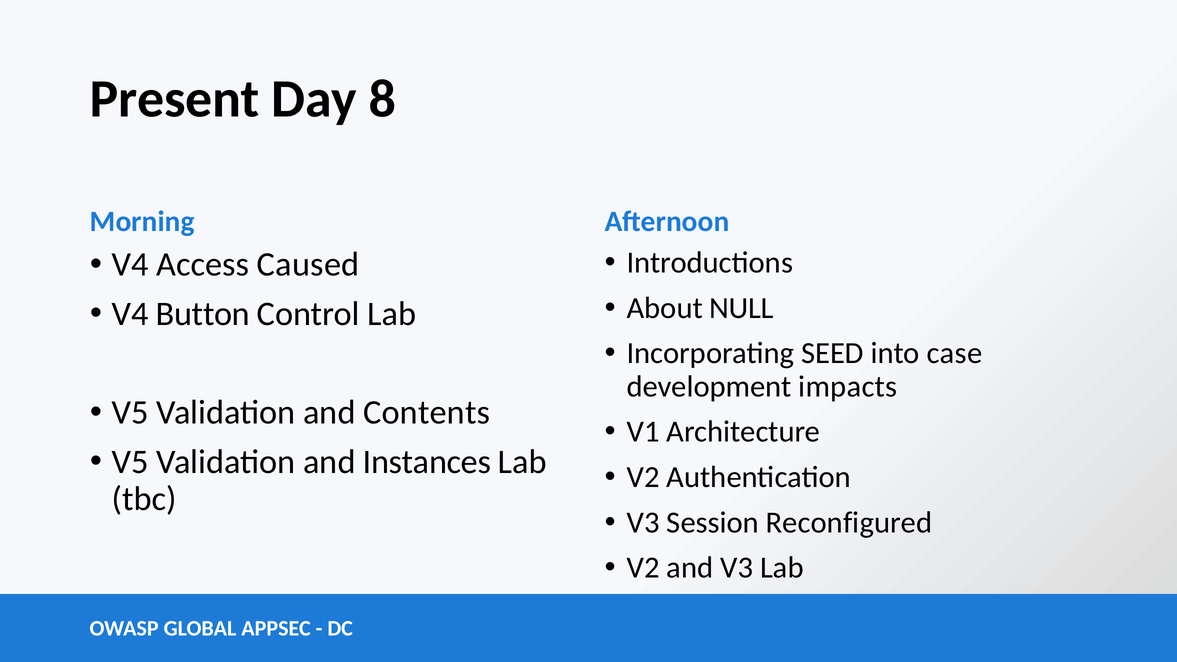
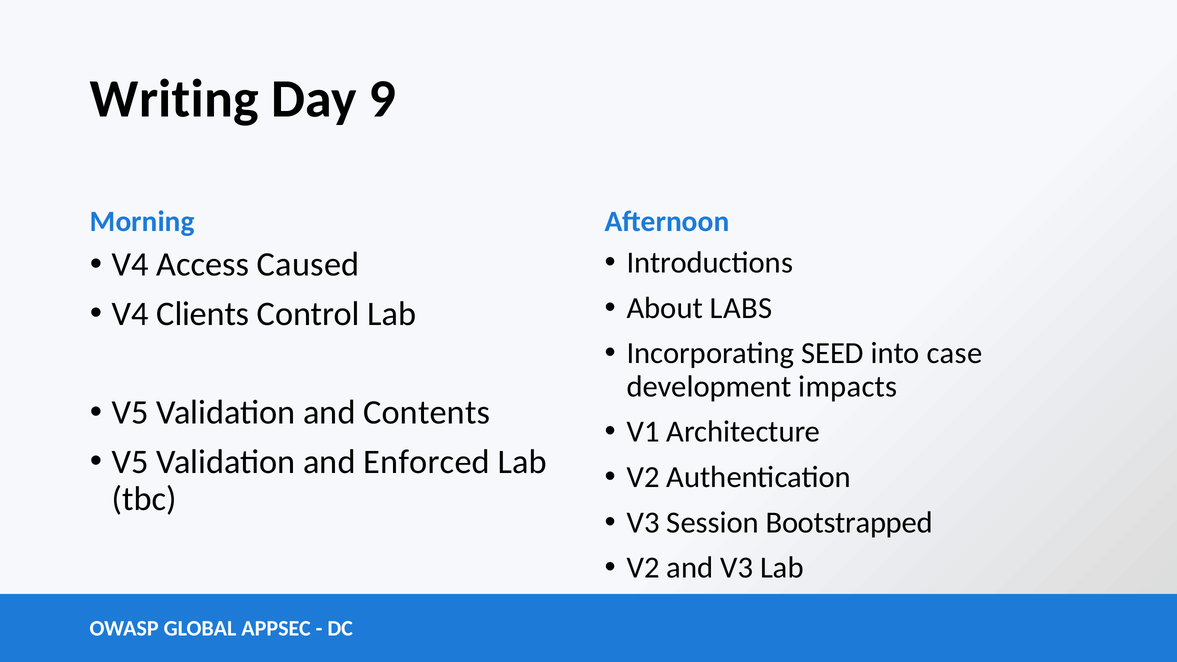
Present: Present -> Writing (174, 99)
8: 8 -> 9 (382, 99)
NULL: NULL -> LABS (741, 308)
Button: Button -> Clients (203, 314)
Instances: Instances -> Enforced (427, 462)
Reconfigured: Reconfigured -> Bootstrapped (849, 522)
